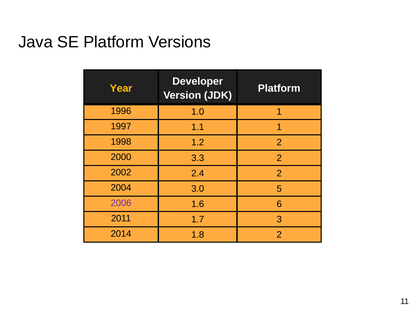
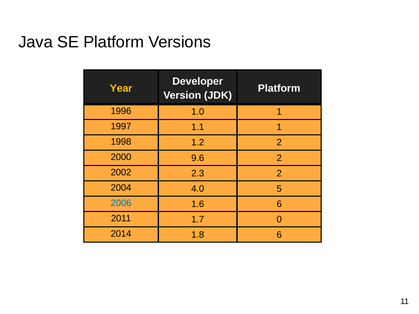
3.3: 3.3 -> 9.6 (198, 158)
2.4: 2.4 -> 2.3 (198, 173)
3.0: 3.0 -> 4.0 (198, 189)
2006 colour: purple -> blue (121, 203)
3: 3 -> 0 (279, 219)
1.8 2: 2 -> 6 (279, 235)
